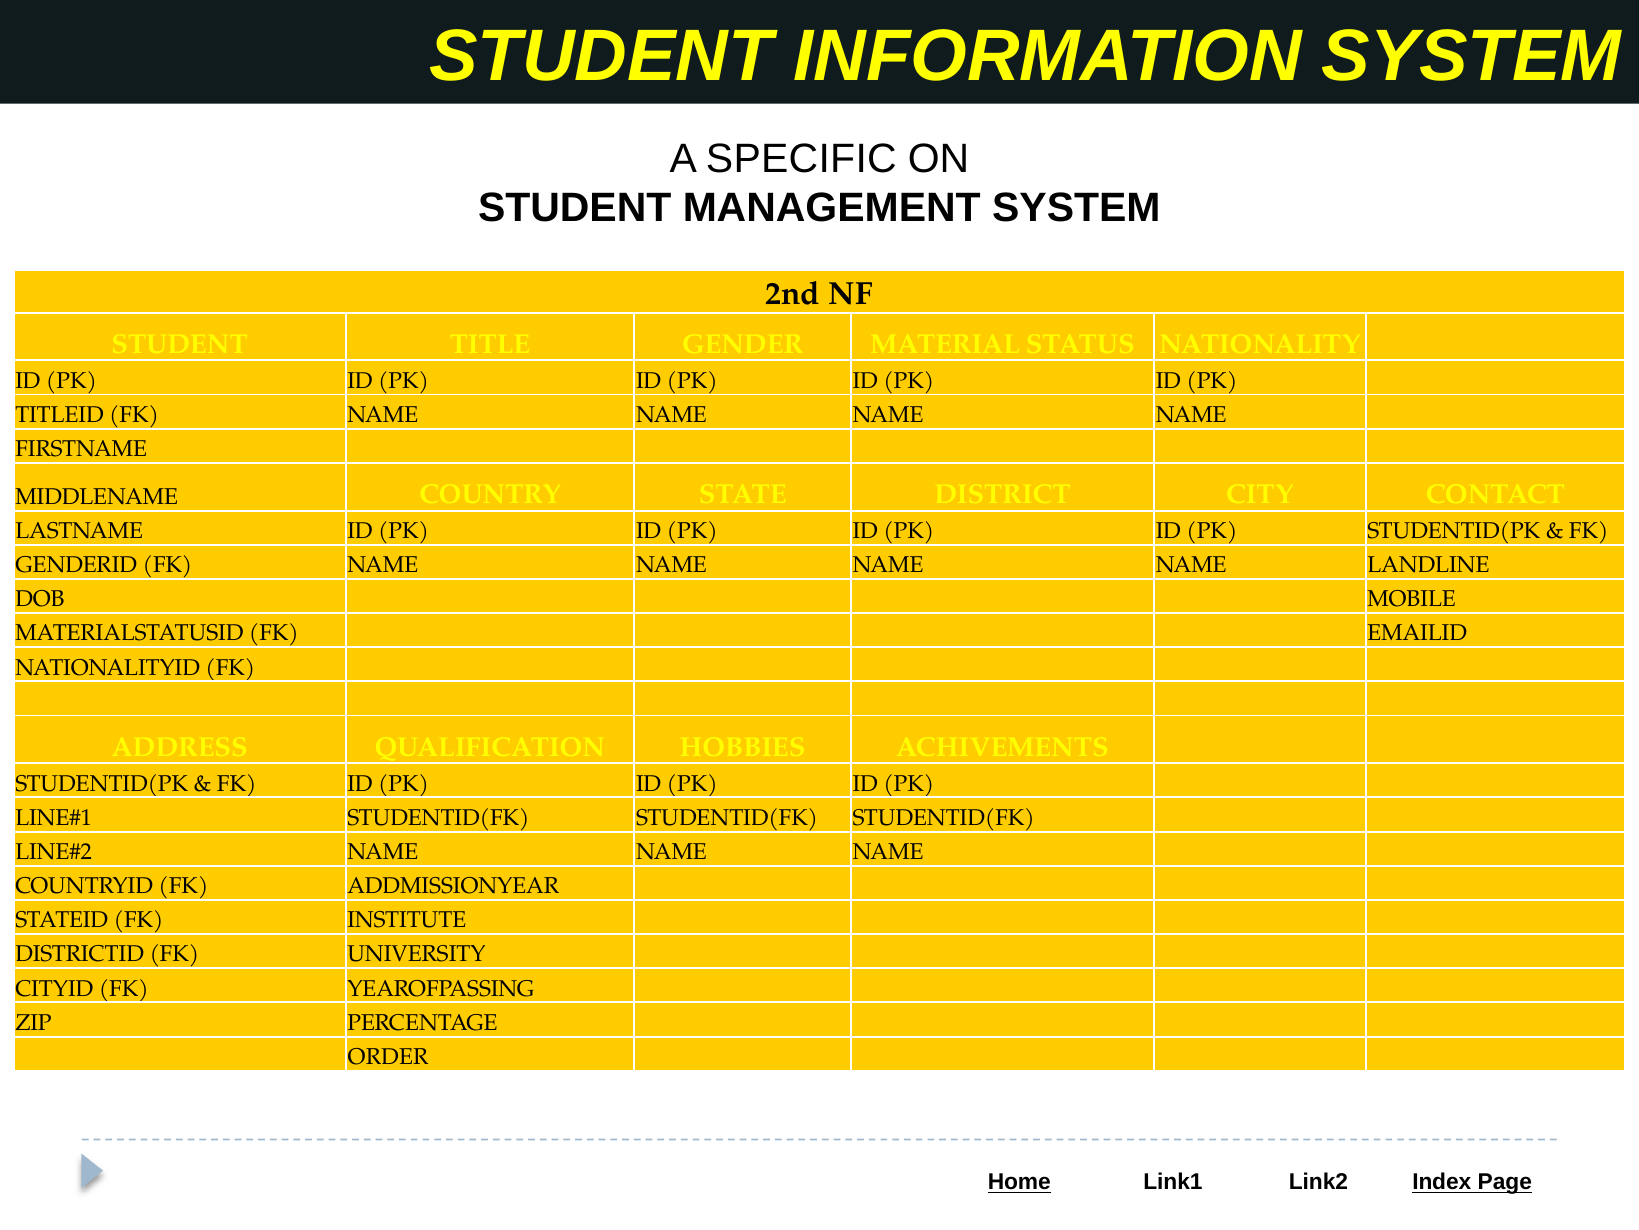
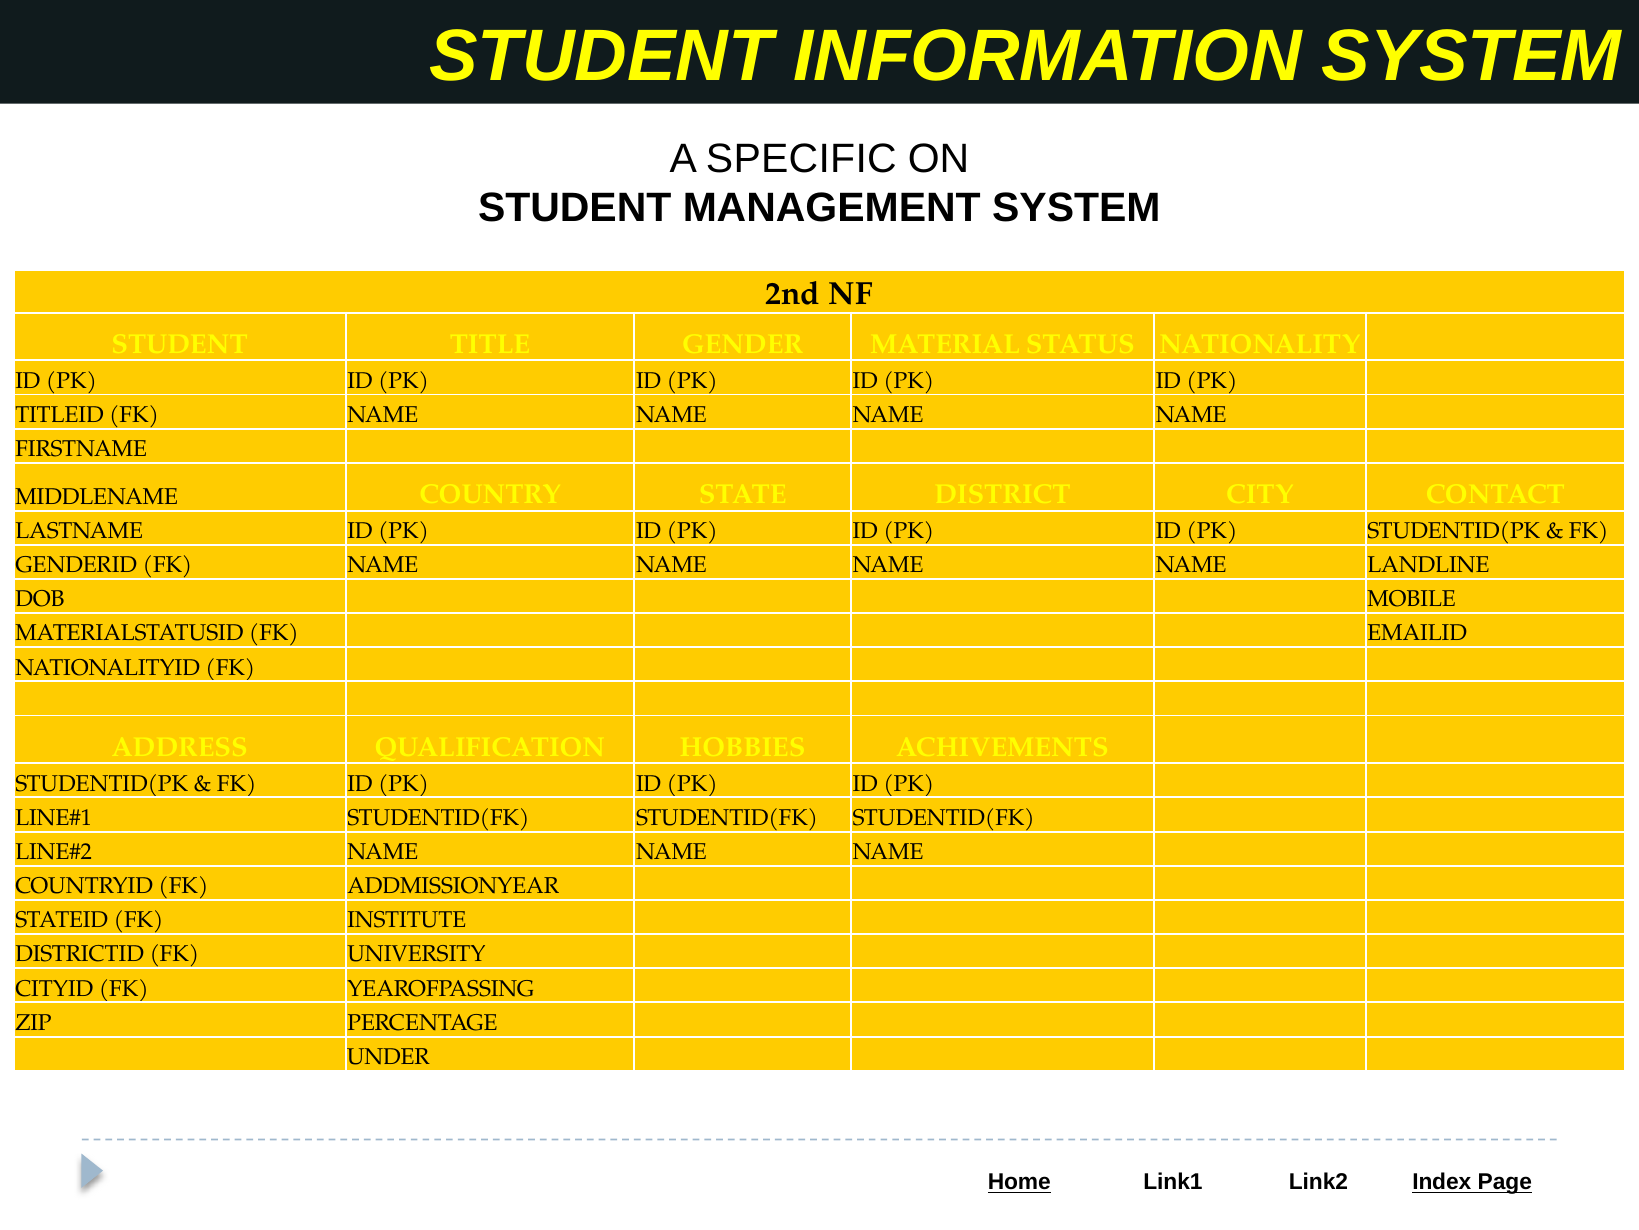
ORDER: ORDER -> UNDER (388, 1056)
